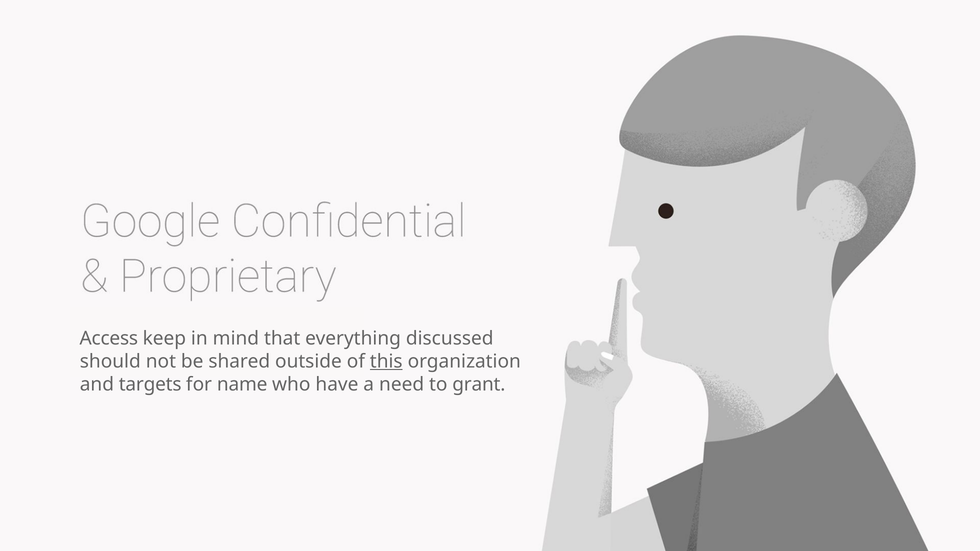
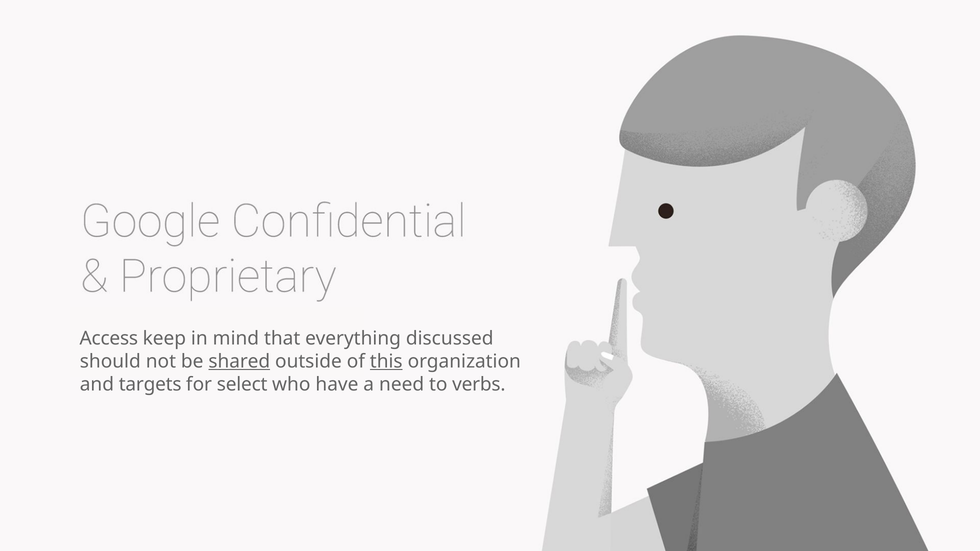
shared underline: none -> present (239, 362)
name: name -> select (242, 385)
grant: grant -> verbs (479, 385)
